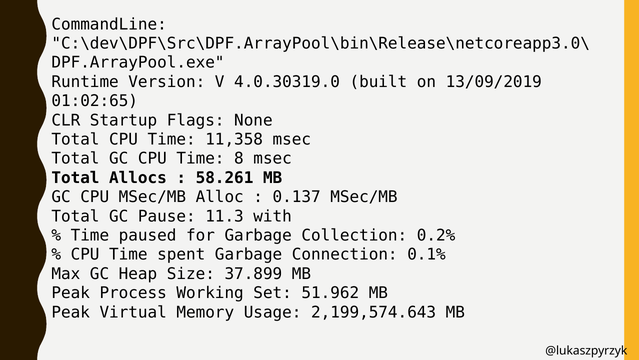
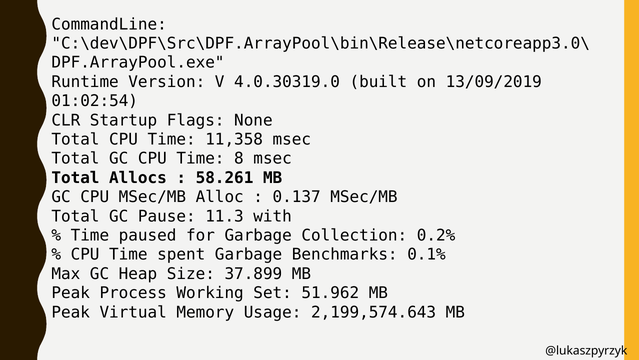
01:02:65: 01:02:65 -> 01:02:54 (95, 101)
Connection: Connection -> Benchmarks (345, 254)
